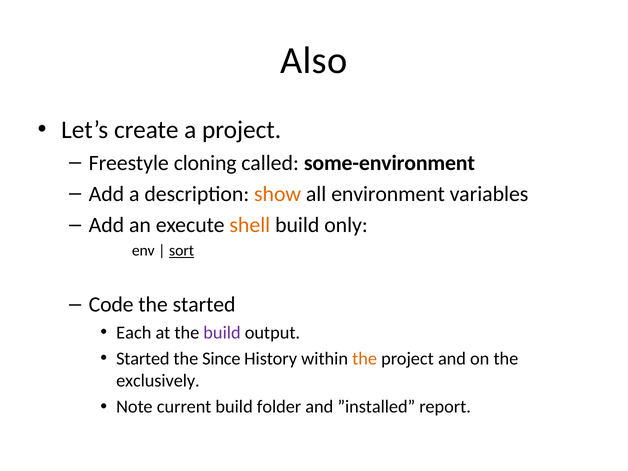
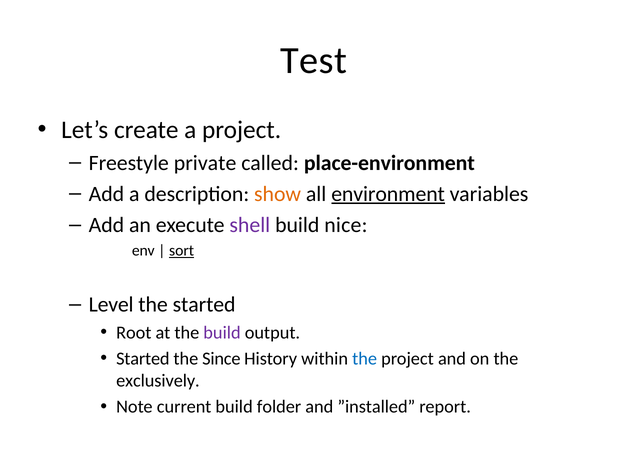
Also: Also -> Test (314, 61)
cloning: cloning -> private (205, 163)
some-environment: some-environment -> place-environment (389, 163)
environment underline: none -> present (388, 194)
shell colour: orange -> purple (250, 225)
only: only -> nice (346, 225)
Code: Code -> Level (111, 305)
Each: Each -> Root (134, 333)
the colour: orange -> blue (365, 359)
